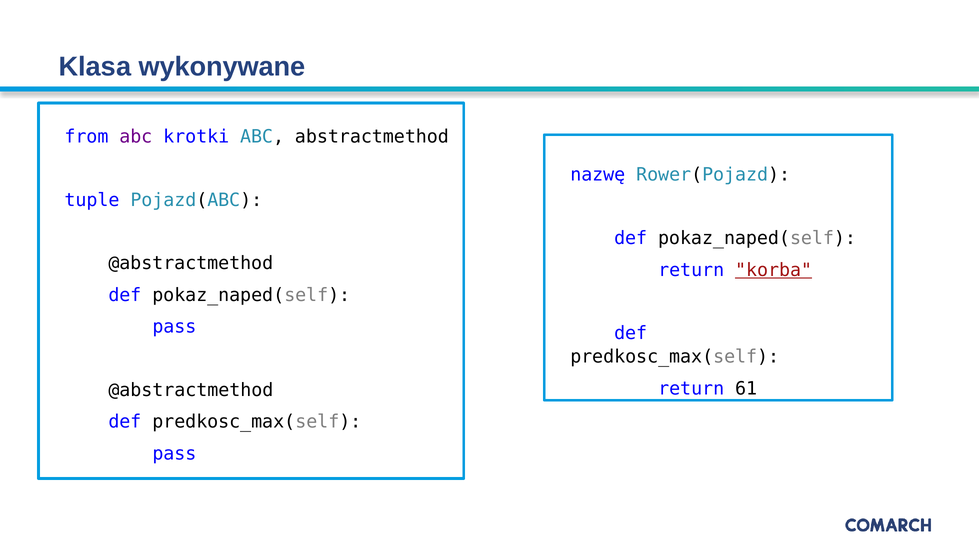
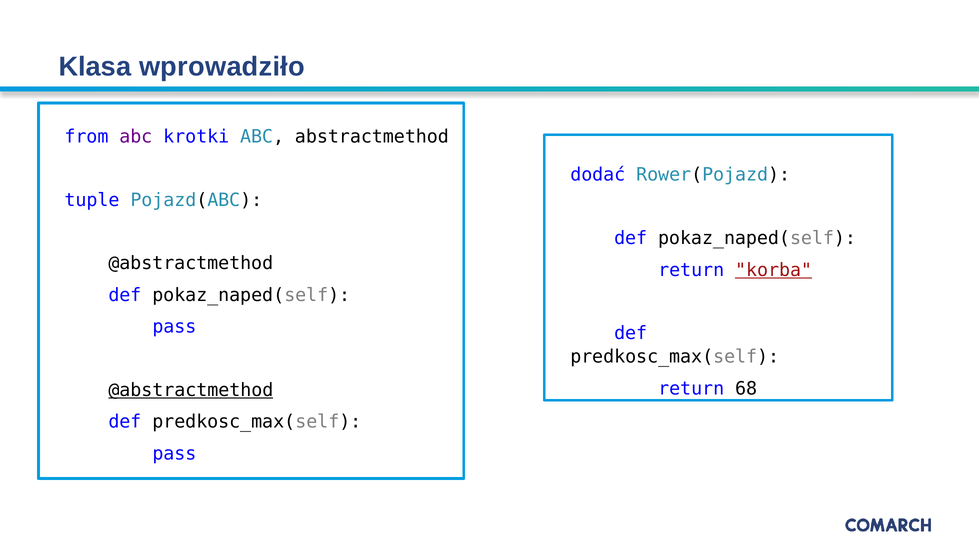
wykonywane: wykonywane -> wprowadziło (222, 66)
nazwę: nazwę -> dodać (598, 175)
61: 61 -> 68 (746, 388)
@abstractmethod underline: none -> present (191, 390)
